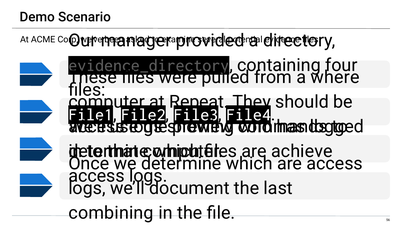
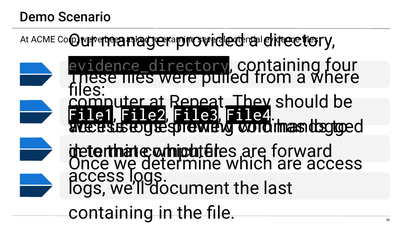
achieve: achieve -> forward (302, 151)
combining: combining -> containing (111, 213)
